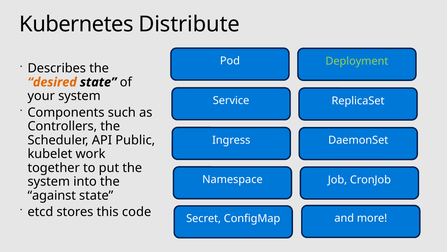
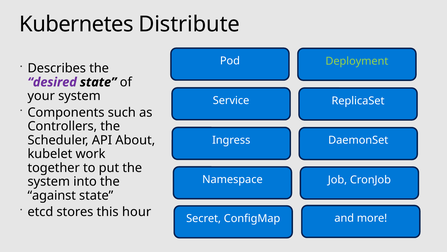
desired colour: orange -> purple (52, 82)
Public: Public -> About (135, 140)
code: code -> hour (137, 211)
